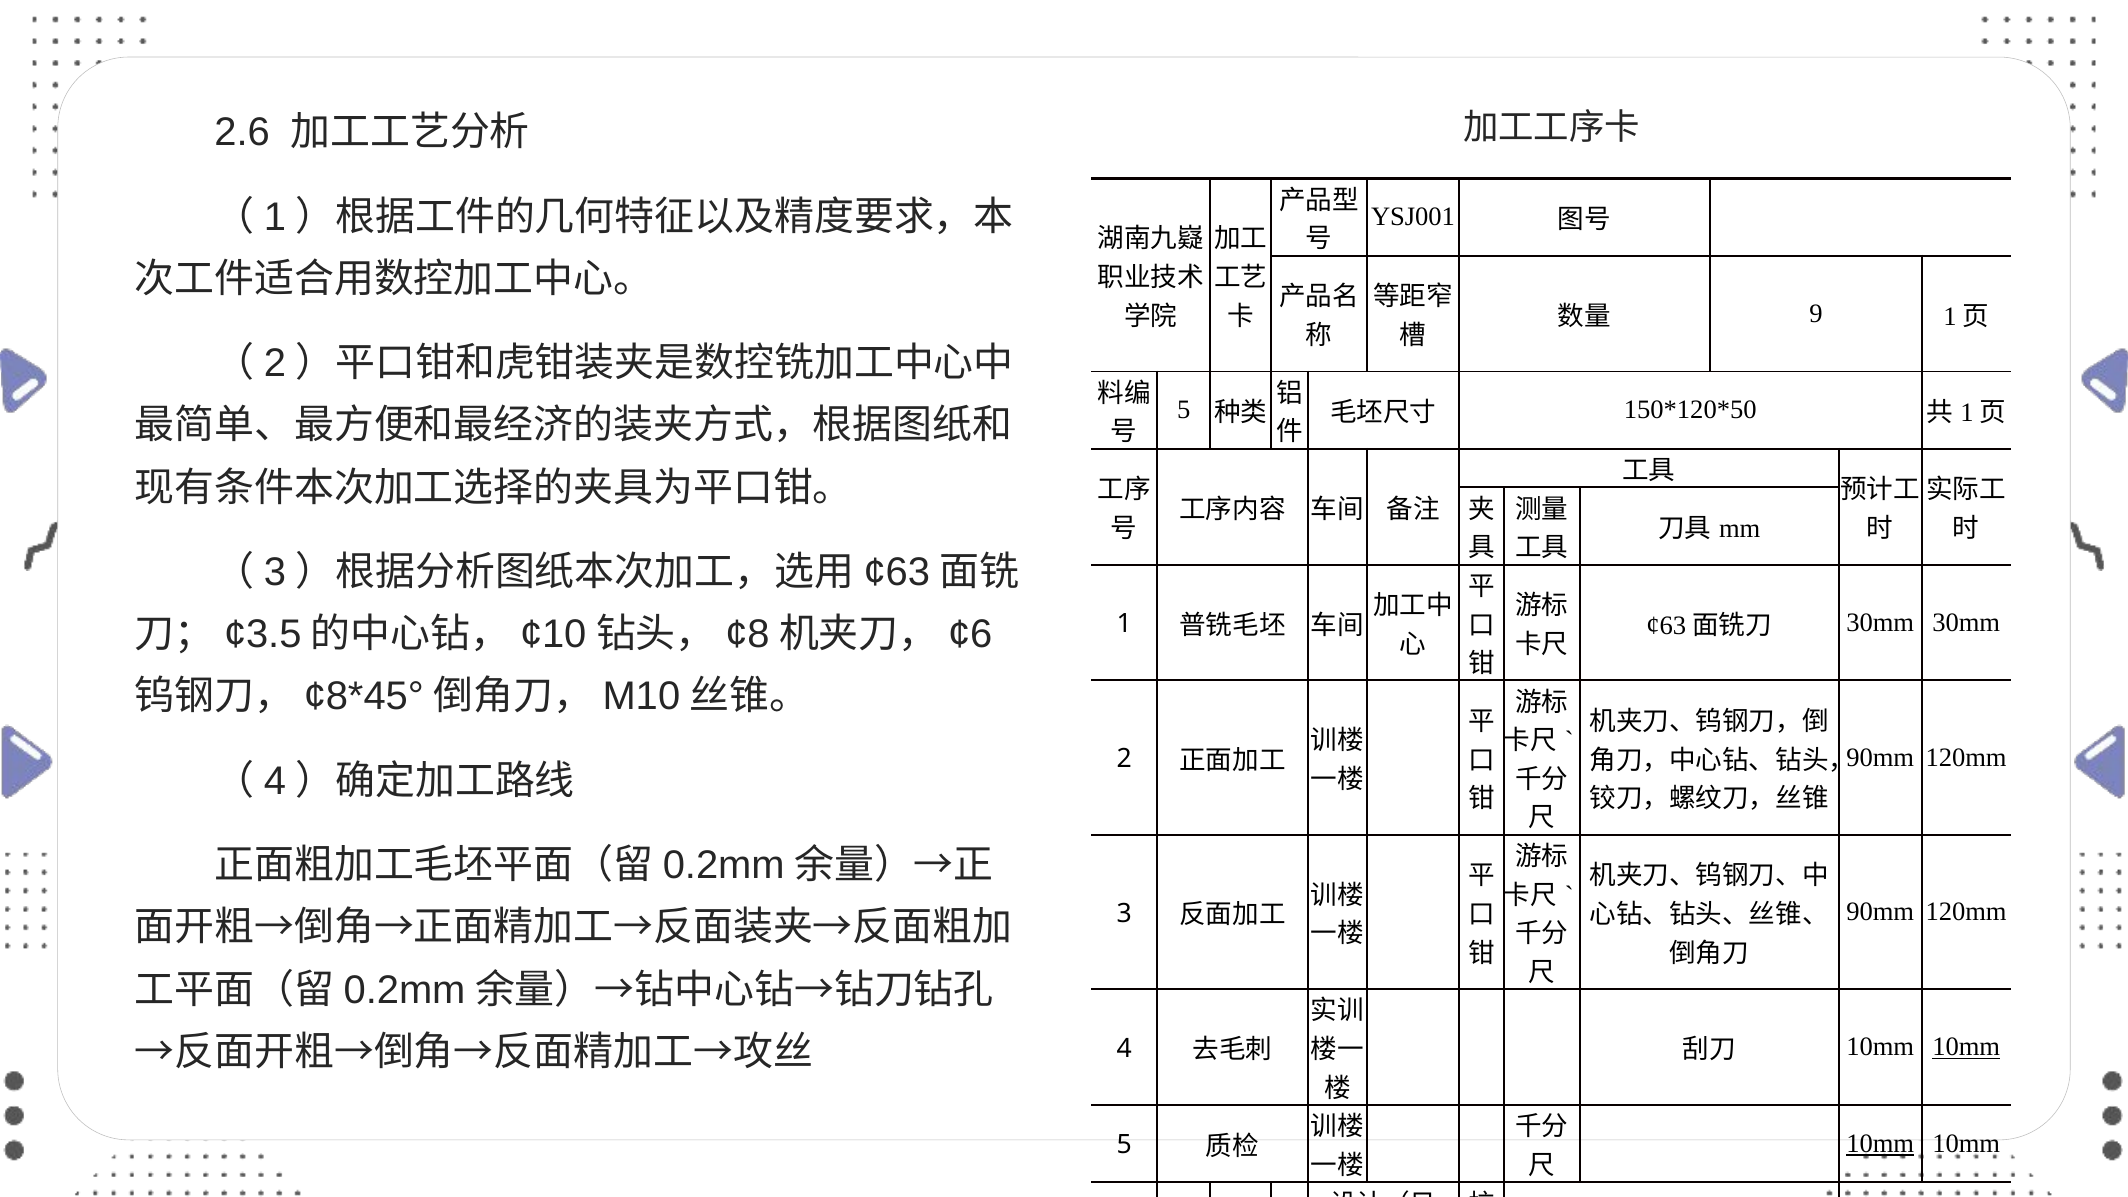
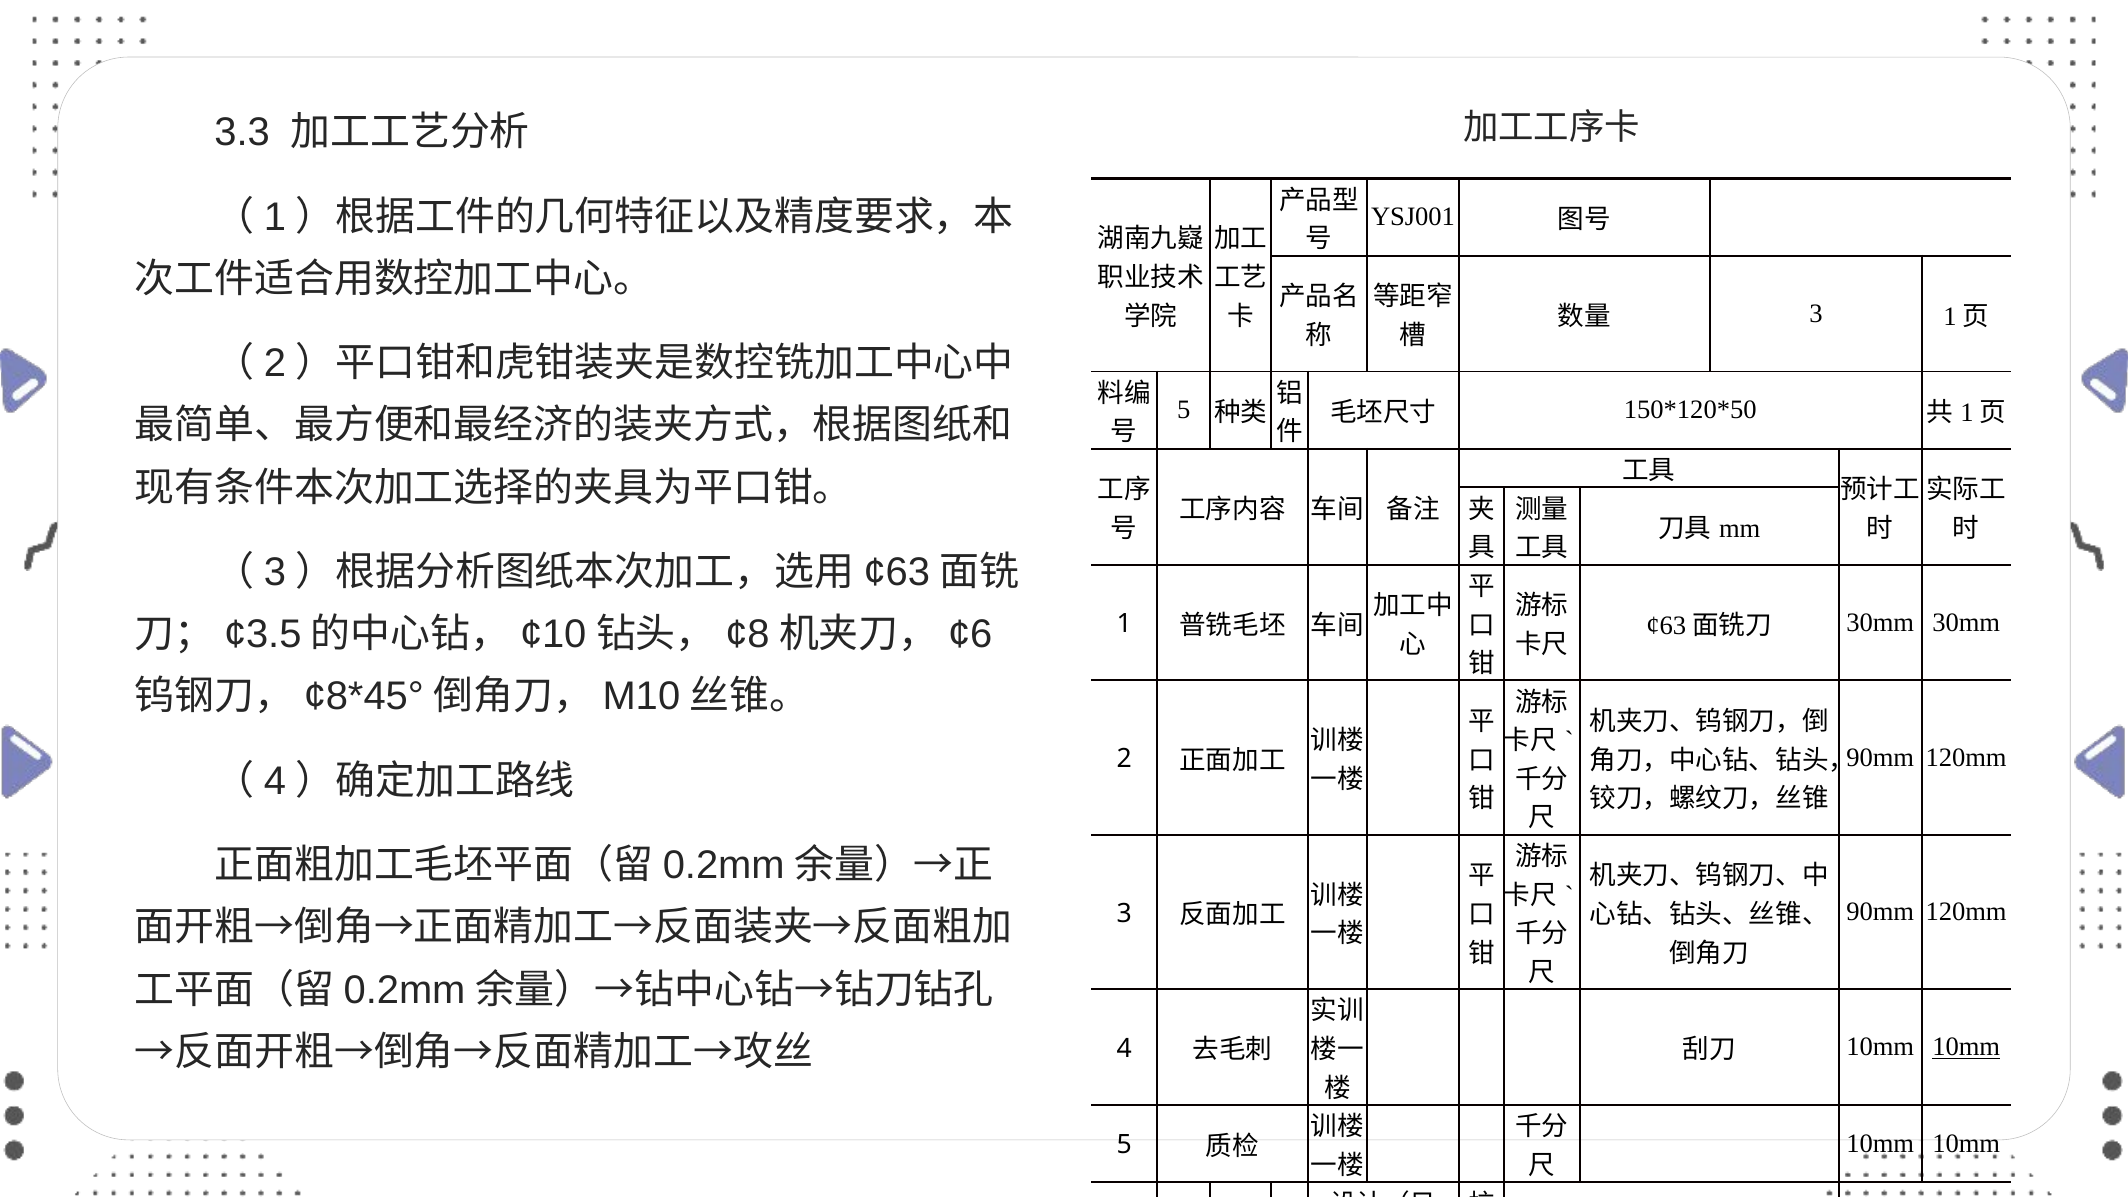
2.6: 2.6 -> 3.3 (242, 132)
9: 9 -> 3 (1816, 314)
10mm underline: present -> none (1880, 1144)
